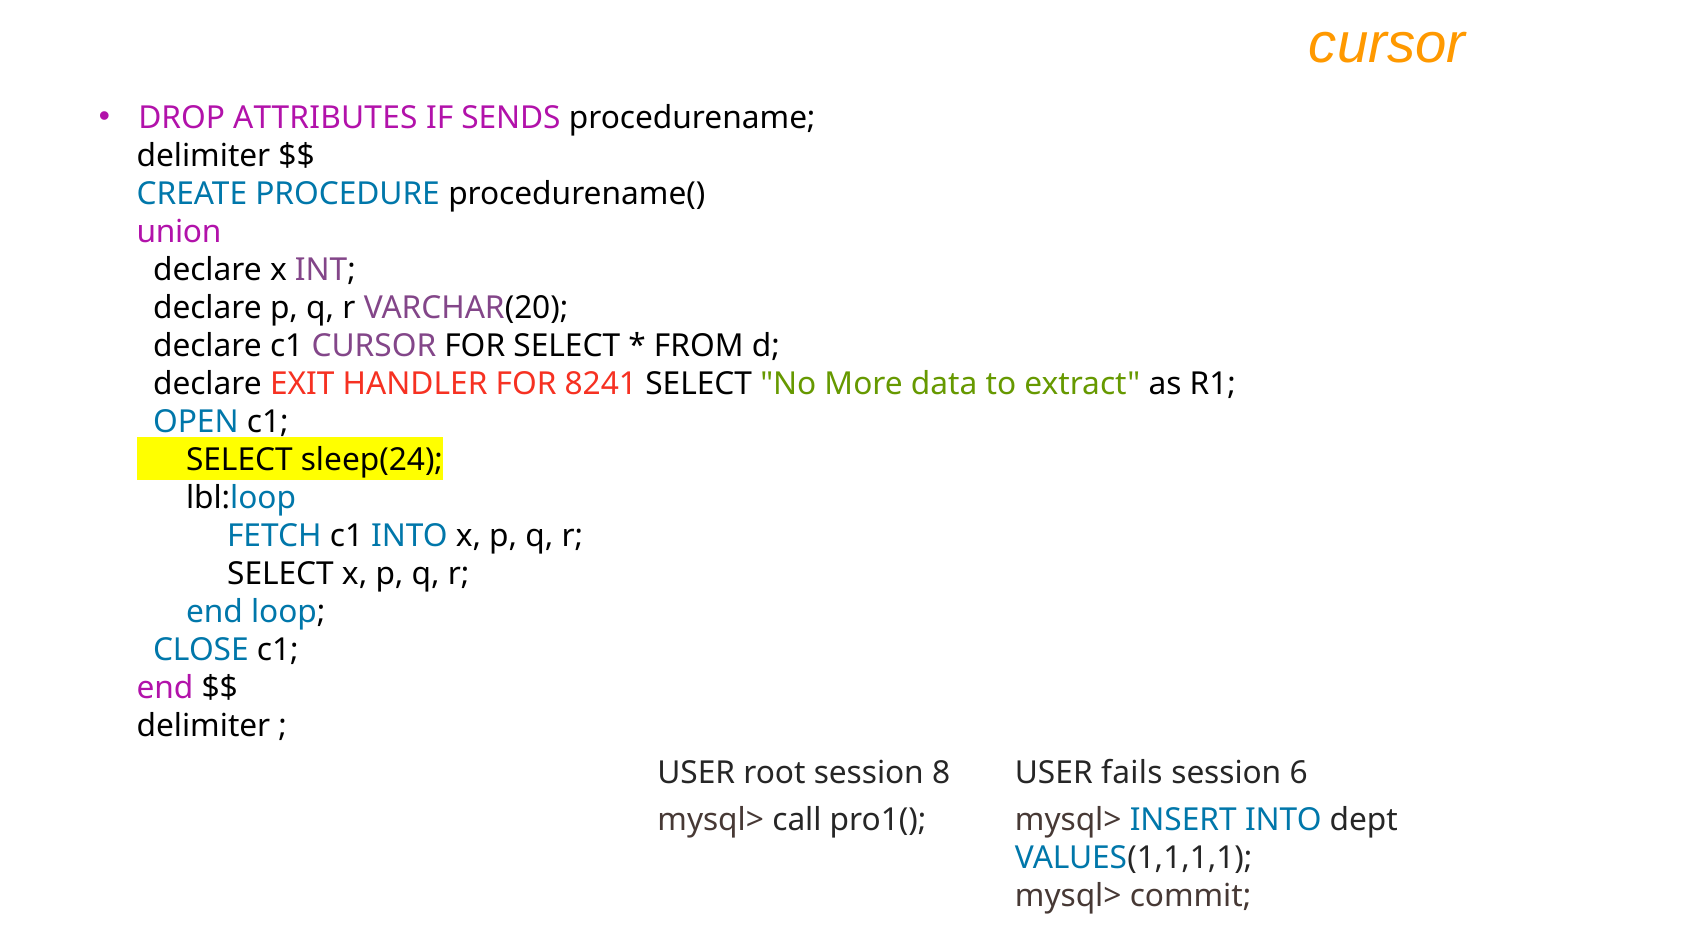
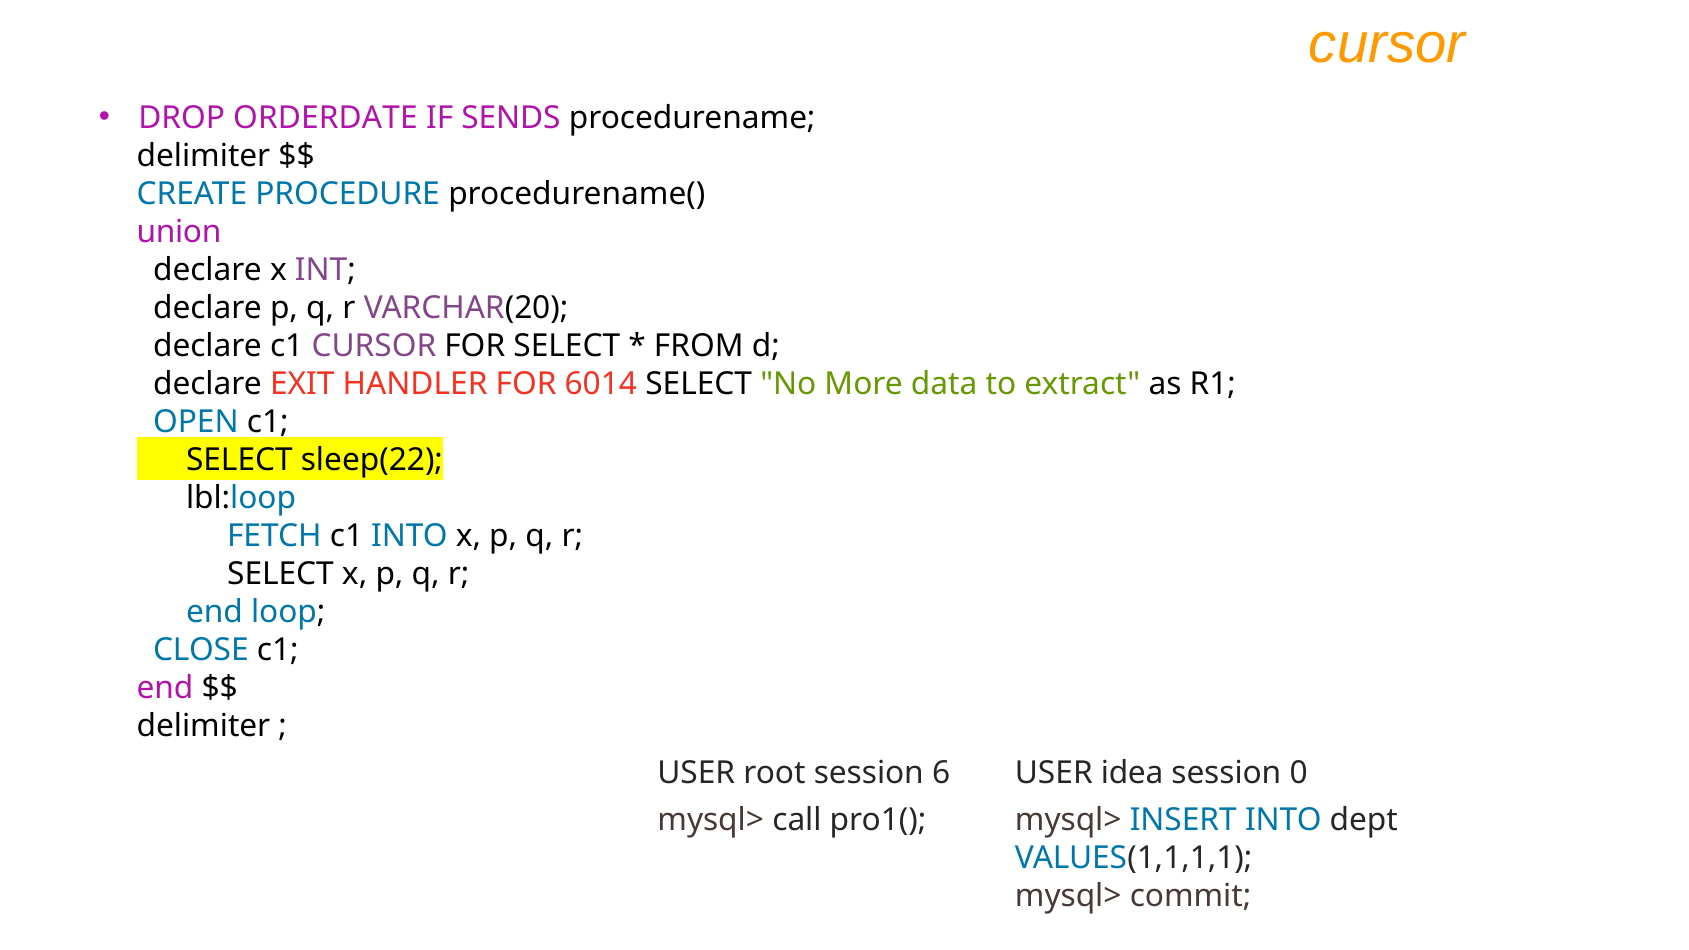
ATTRIBUTES: ATTRIBUTES -> ORDERDATE (325, 118)
8241: 8241 -> 6014 (601, 384)
sleep(24: sleep(24 -> sleep(22 (372, 460)
8: 8 -> 6 (941, 773)
fails: fails -> idea (1132, 773)
6: 6 -> 0 (1299, 773)
